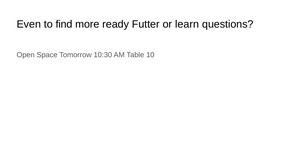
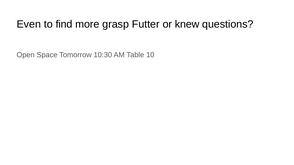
ready: ready -> grasp (116, 24)
learn: learn -> knew (187, 24)
